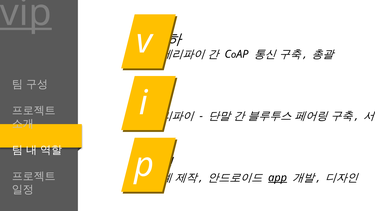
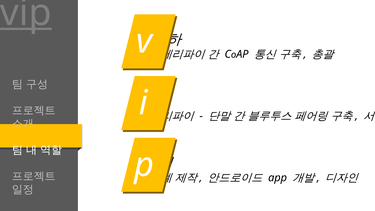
app underline: present -> none (278, 178)
